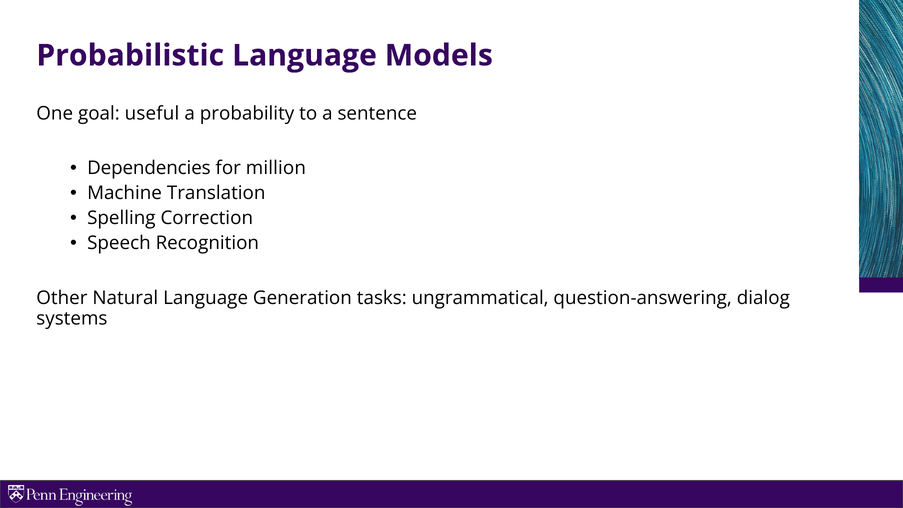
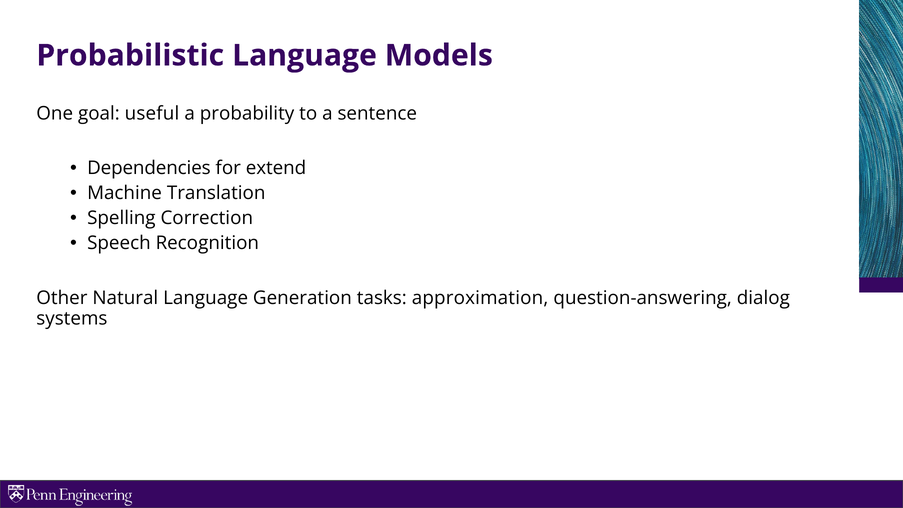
million: million -> extend (276, 168)
ungrammatical: ungrammatical -> approximation (480, 298)
